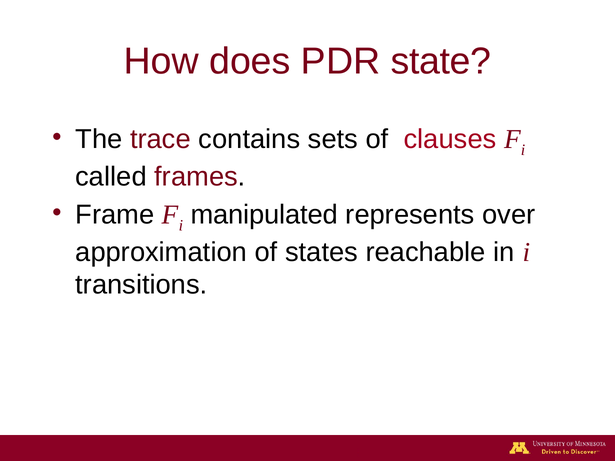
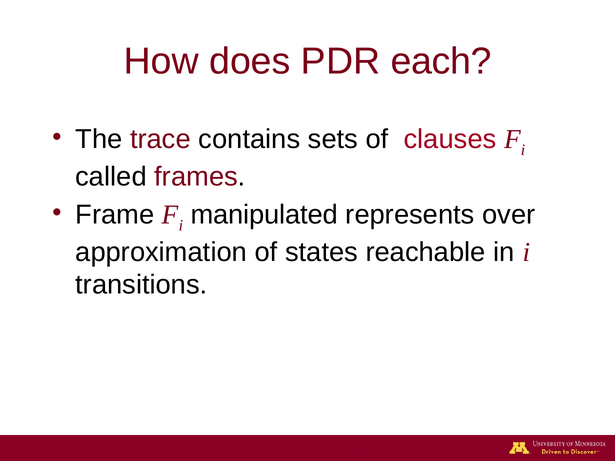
state: state -> each (441, 62)
